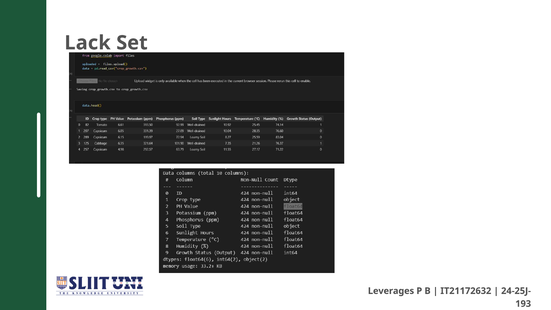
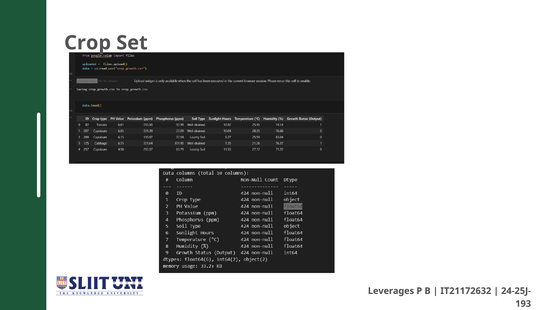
Lack: Lack -> Crop (88, 43)
